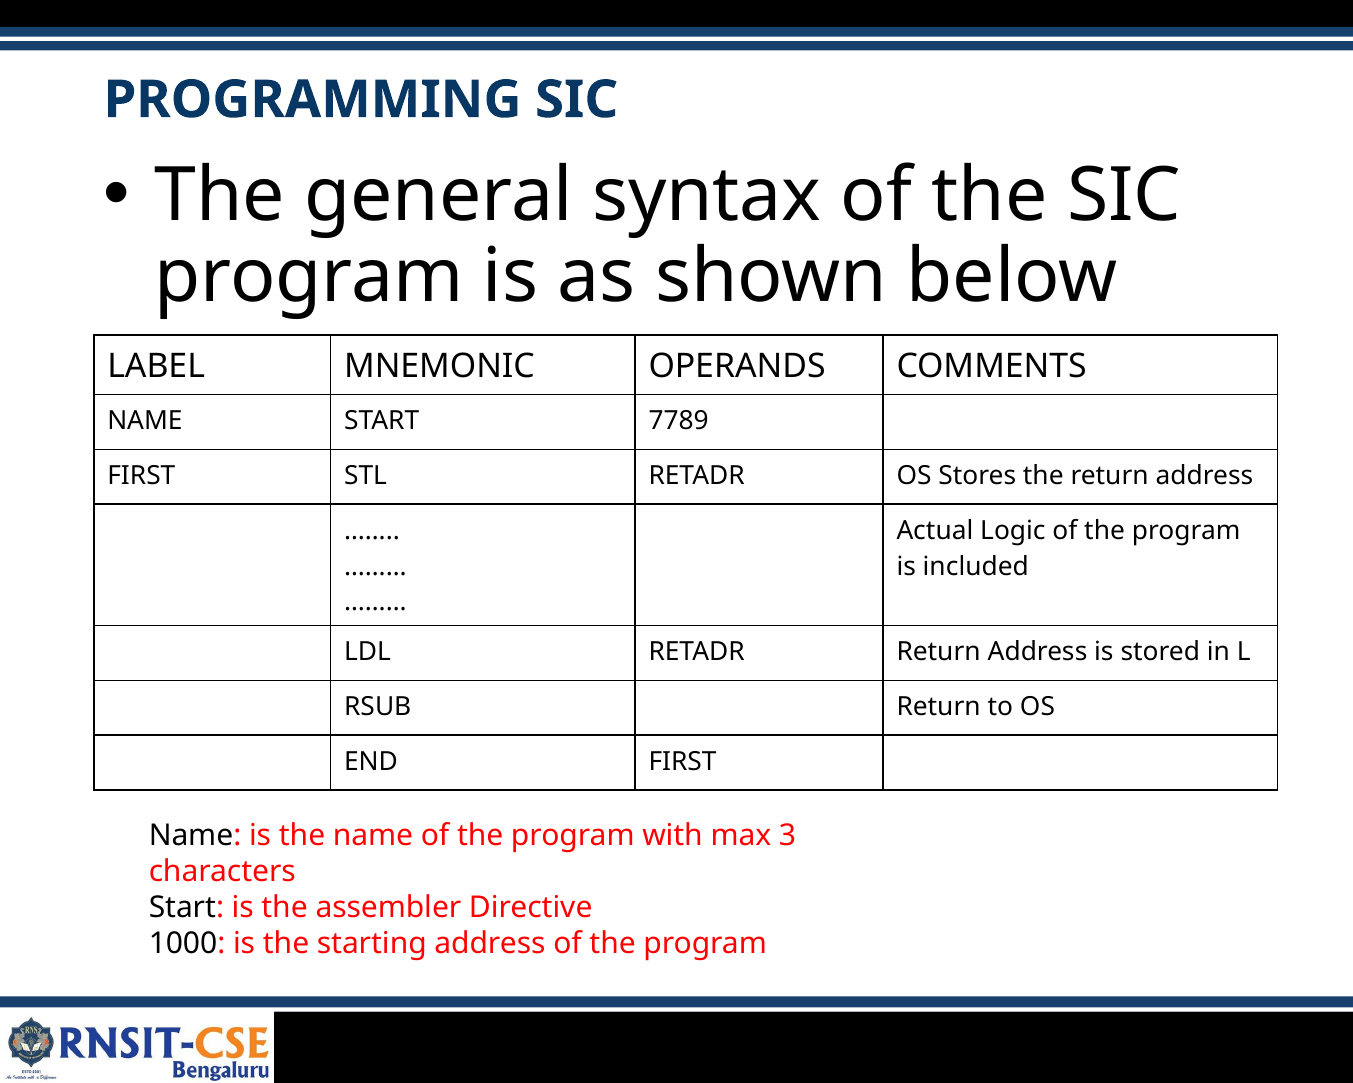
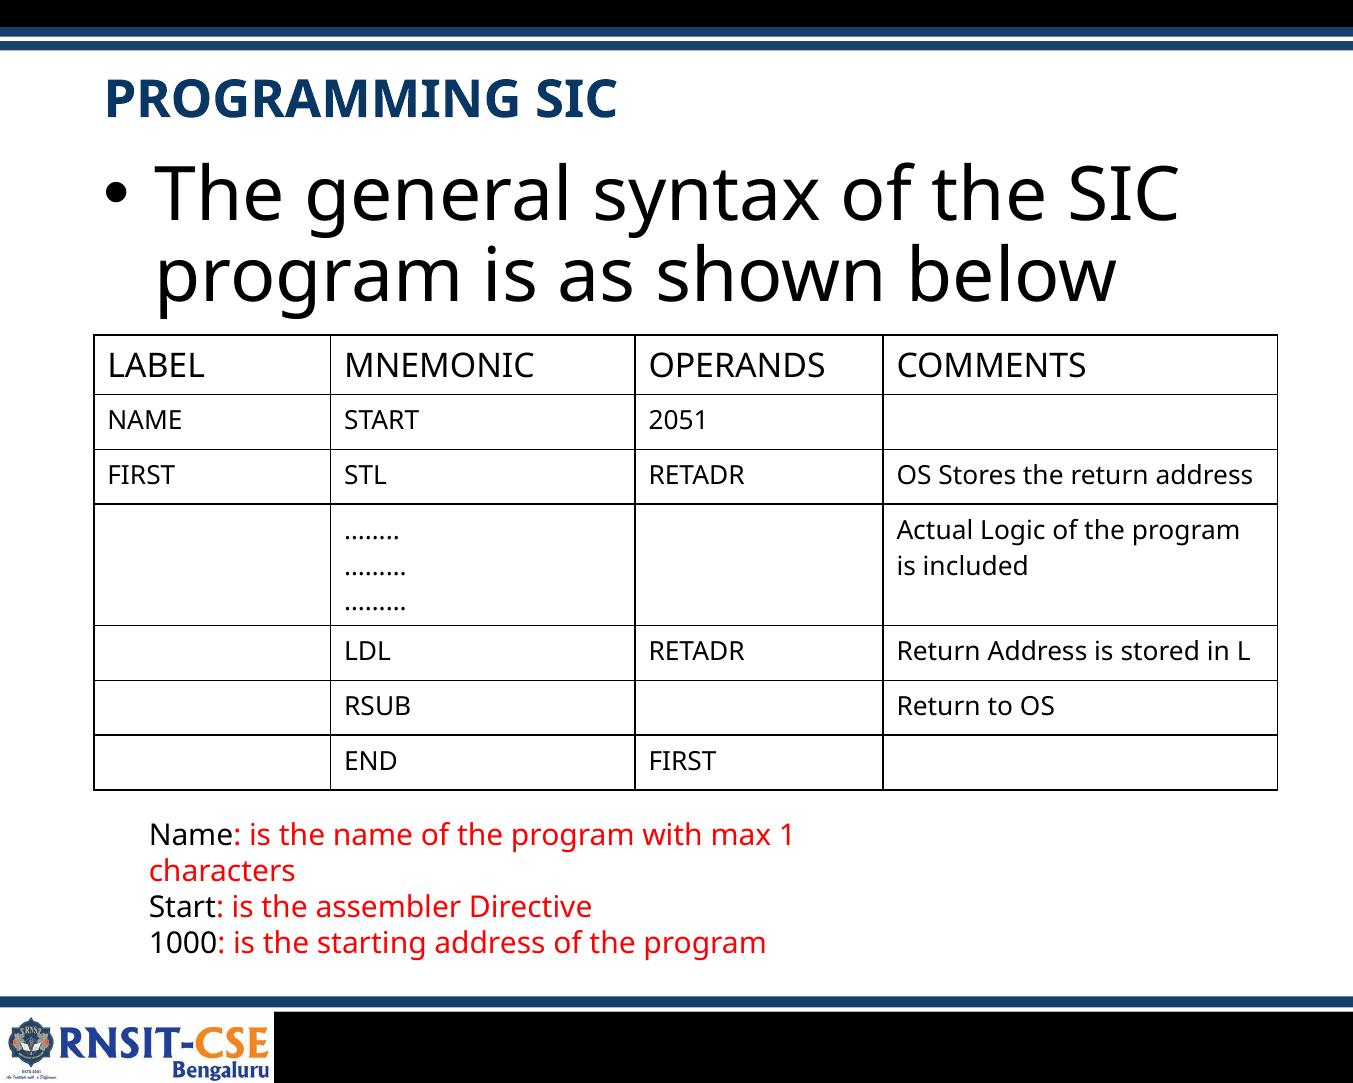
7789: 7789 -> 2051 (679, 420)
3: 3 -> 1 (788, 835)
